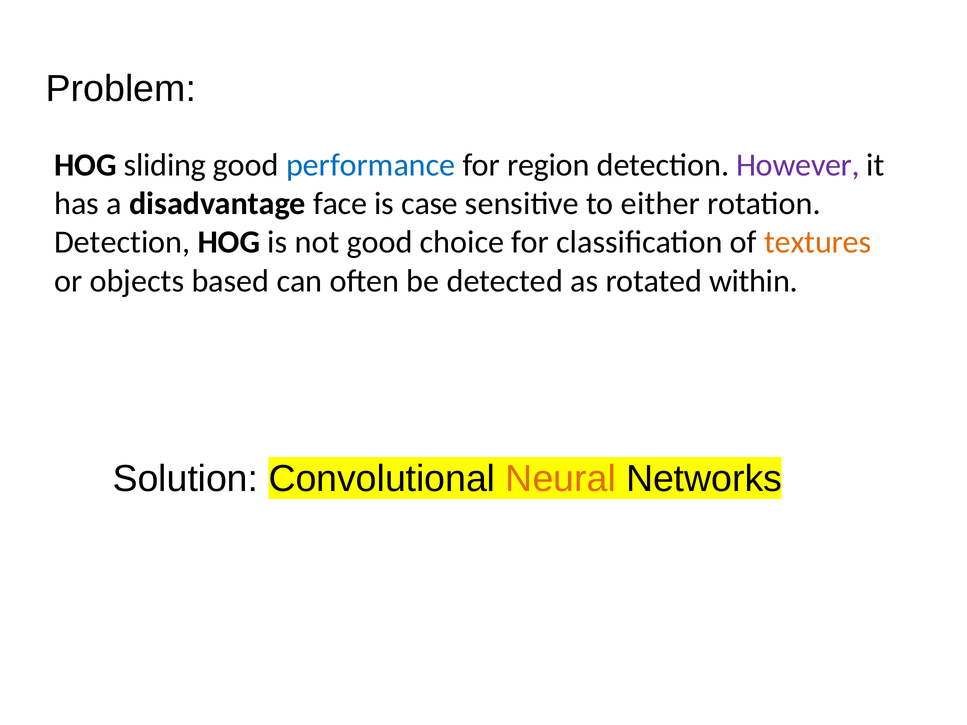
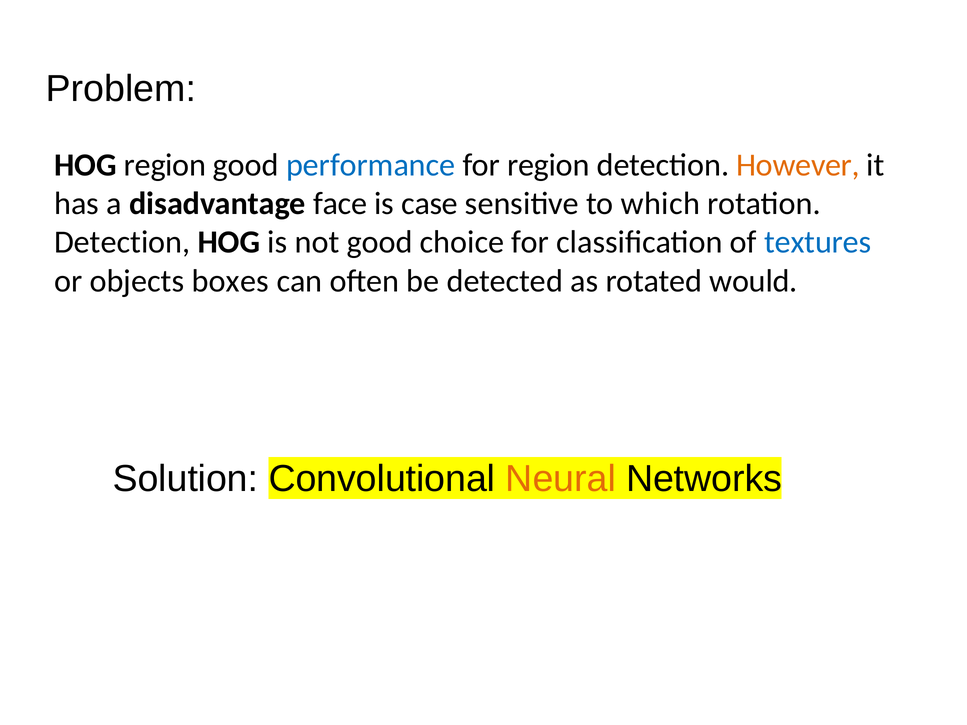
HOG sliding: sliding -> region (165, 165)
However colour: purple -> orange (798, 165)
either: either -> which (660, 204)
textures colour: orange -> blue (818, 242)
based: based -> boxes (230, 281)
within: within -> would (753, 281)
